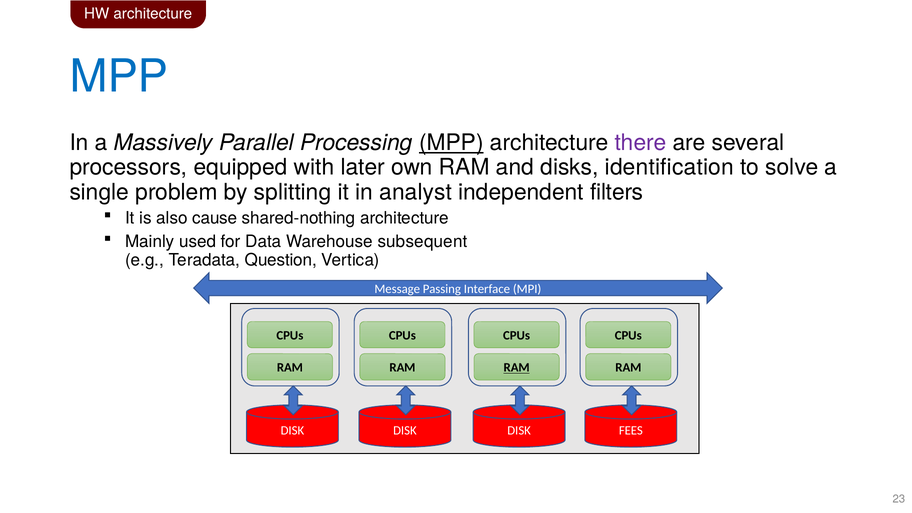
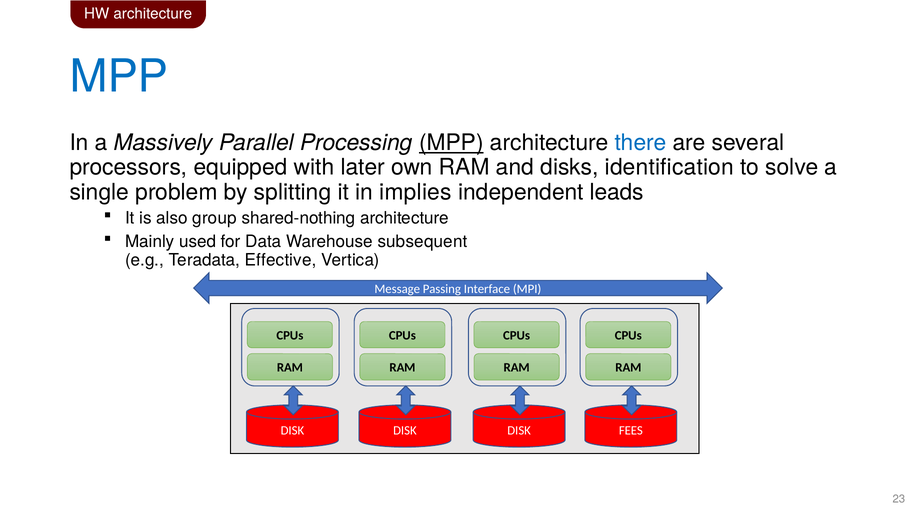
there colour: purple -> blue (641, 143)
analyst: analyst -> implies (416, 192)
filters: filters -> leads (617, 192)
cause: cause -> group (215, 218)
Question: Question -> Effective (281, 260)
RAM underline: present -> none (517, 368)
